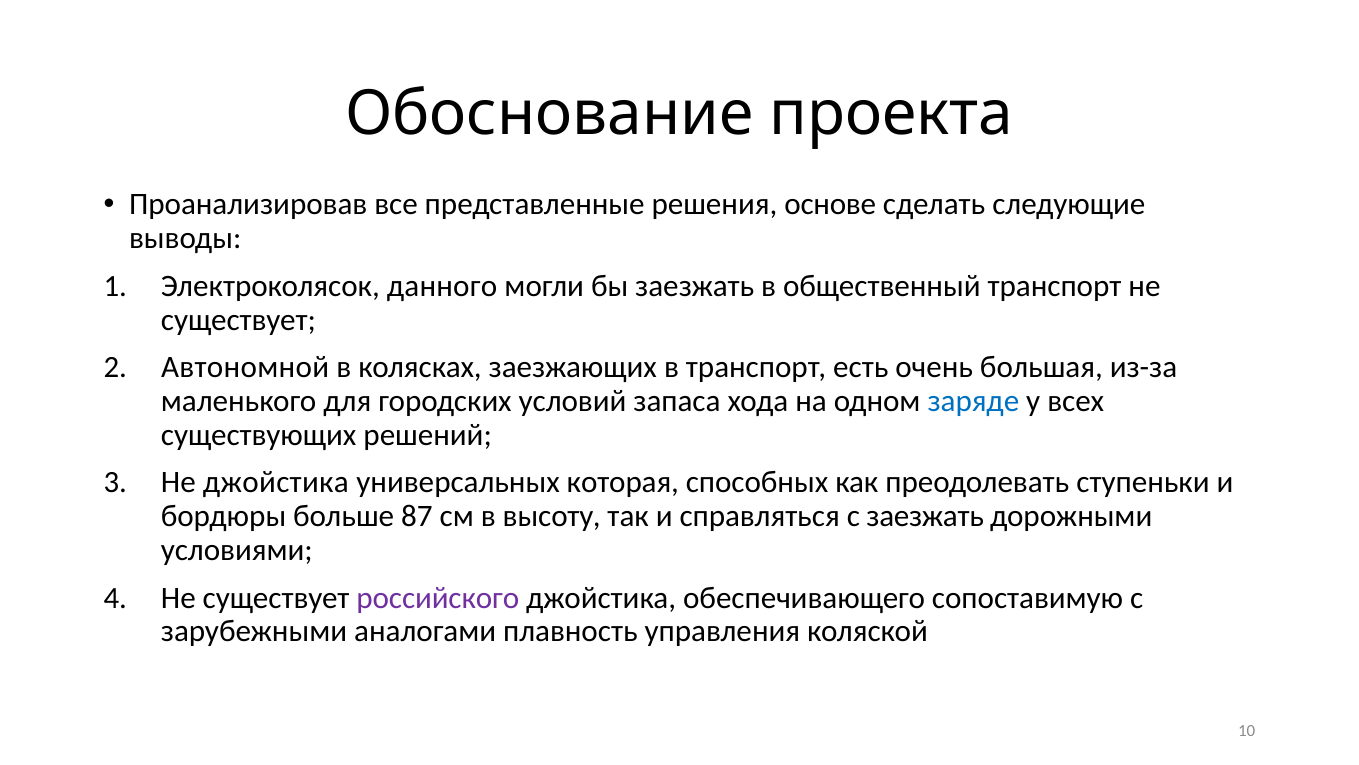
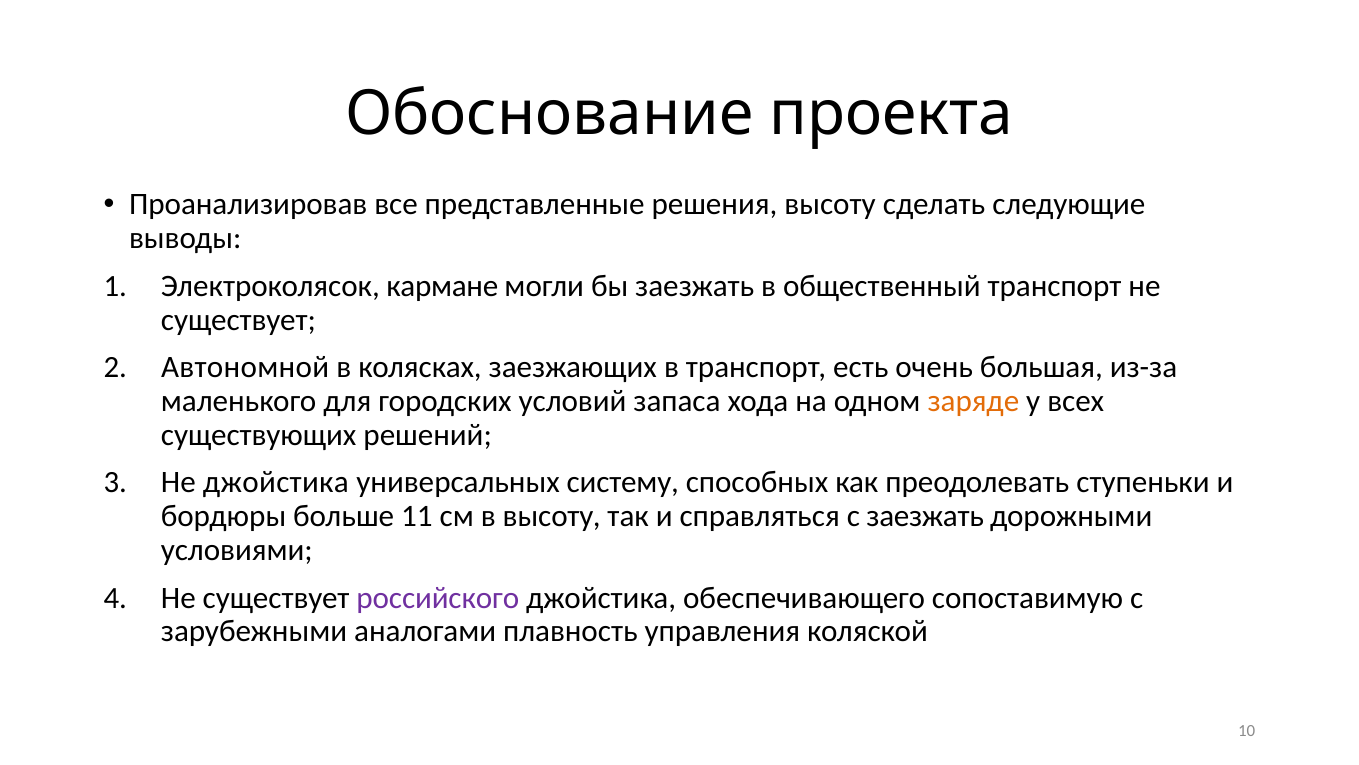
решения основе: основе -> высоту (830, 204)
данного: данного -> кармане (442, 286)
заряде colour: blue -> orange (973, 401)
которая: которая -> систему (623, 482)
87: 87 -> 11 (417, 516)
